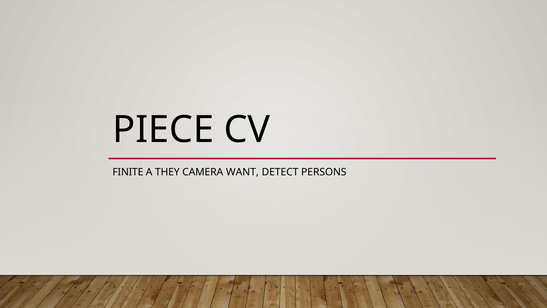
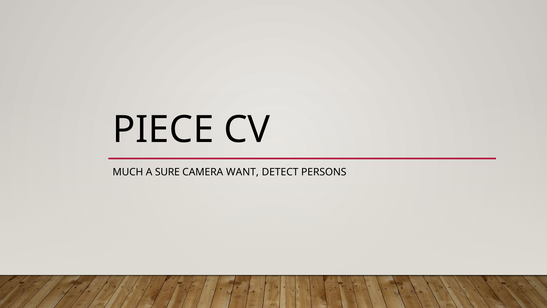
FINITE: FINITE -> MUCH (128, 172)
THEY: THEY -> SURE (167, 172)
